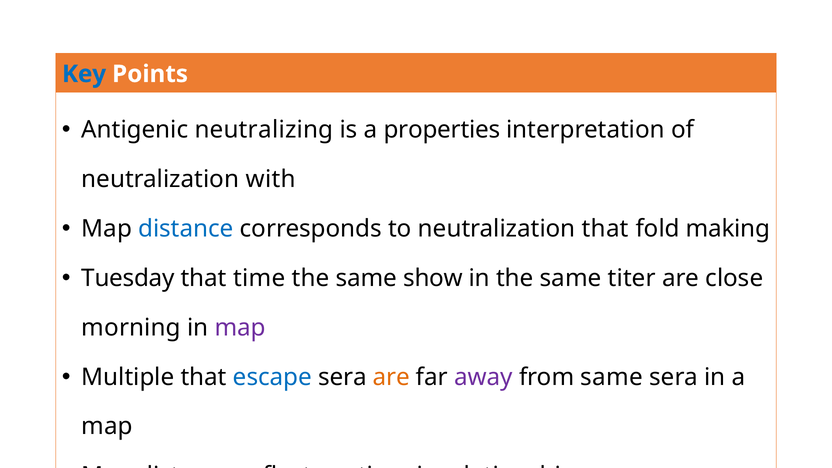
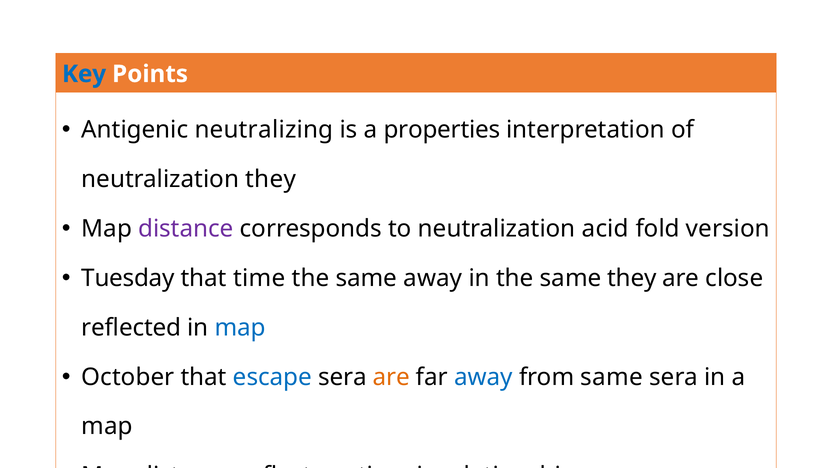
neutralization with: with -> they (271, 179)
distance colour: blue -> purple (186, 229)
neutralization that: that -> acid (605, 229)
making: making -> version (728, 229)
same show: show -> away (433, 278)
same titer: titer -> they (632, 278)
morning: morning -> reflected (131, 328)
map colour: purple -> blue (240, 328)
Multiple: Multiple -> October (128, 377)
away colour: purple -> blue (483, 377)
